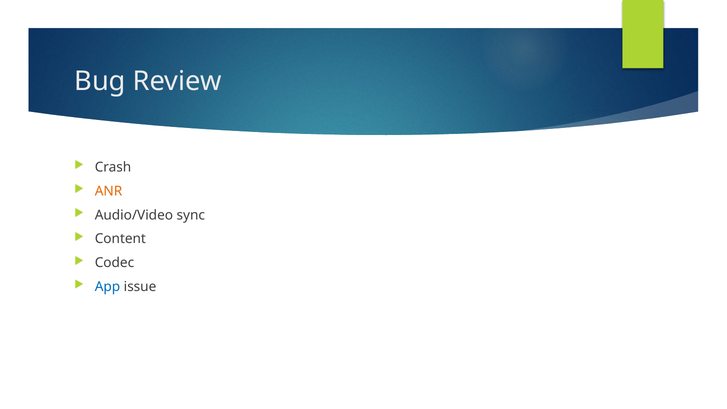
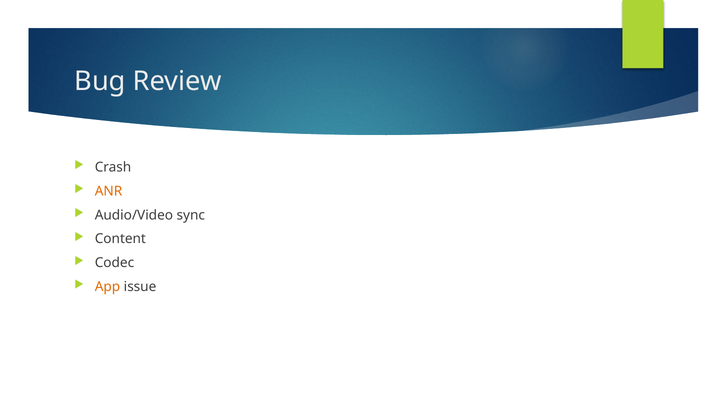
App colour: blue -> orange (108, 287)
